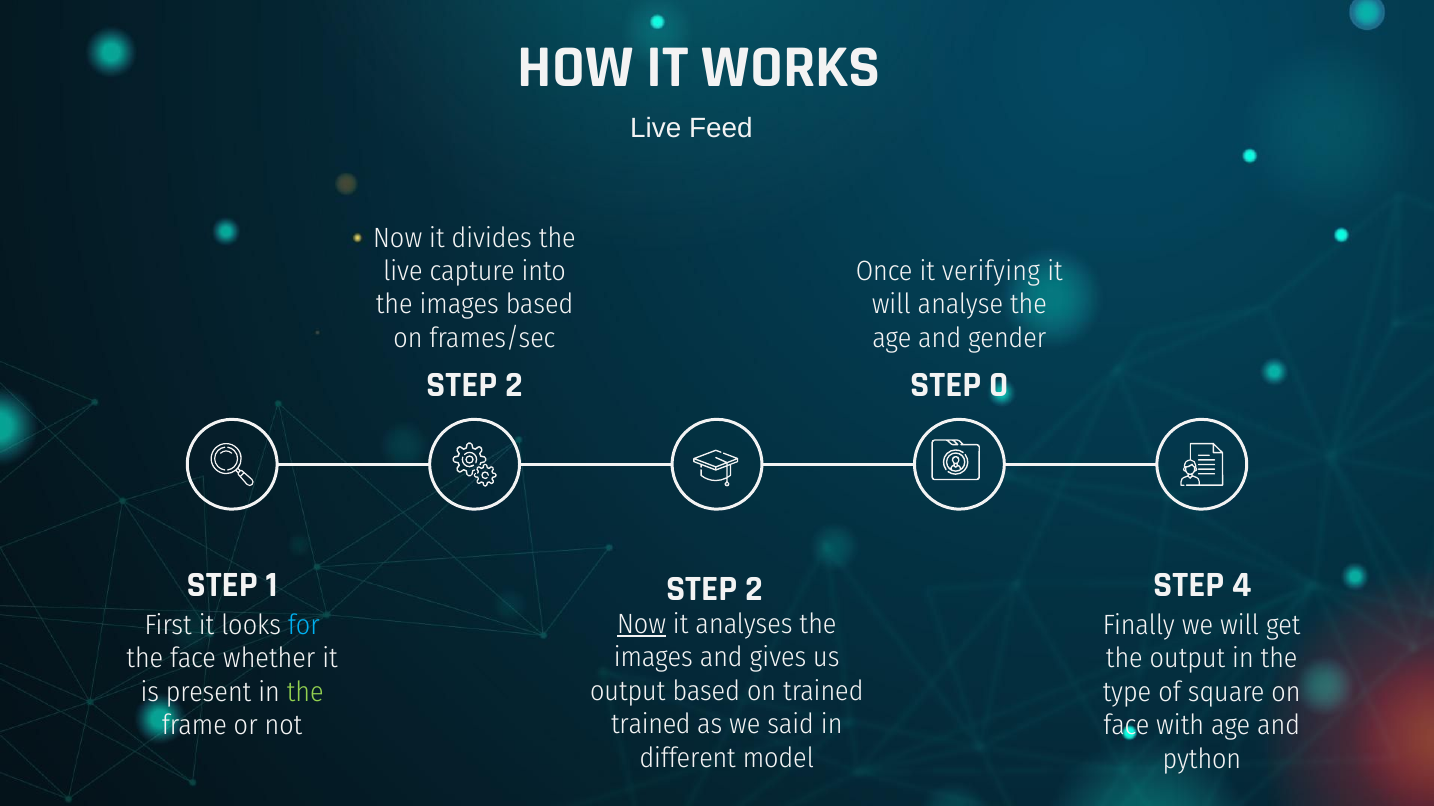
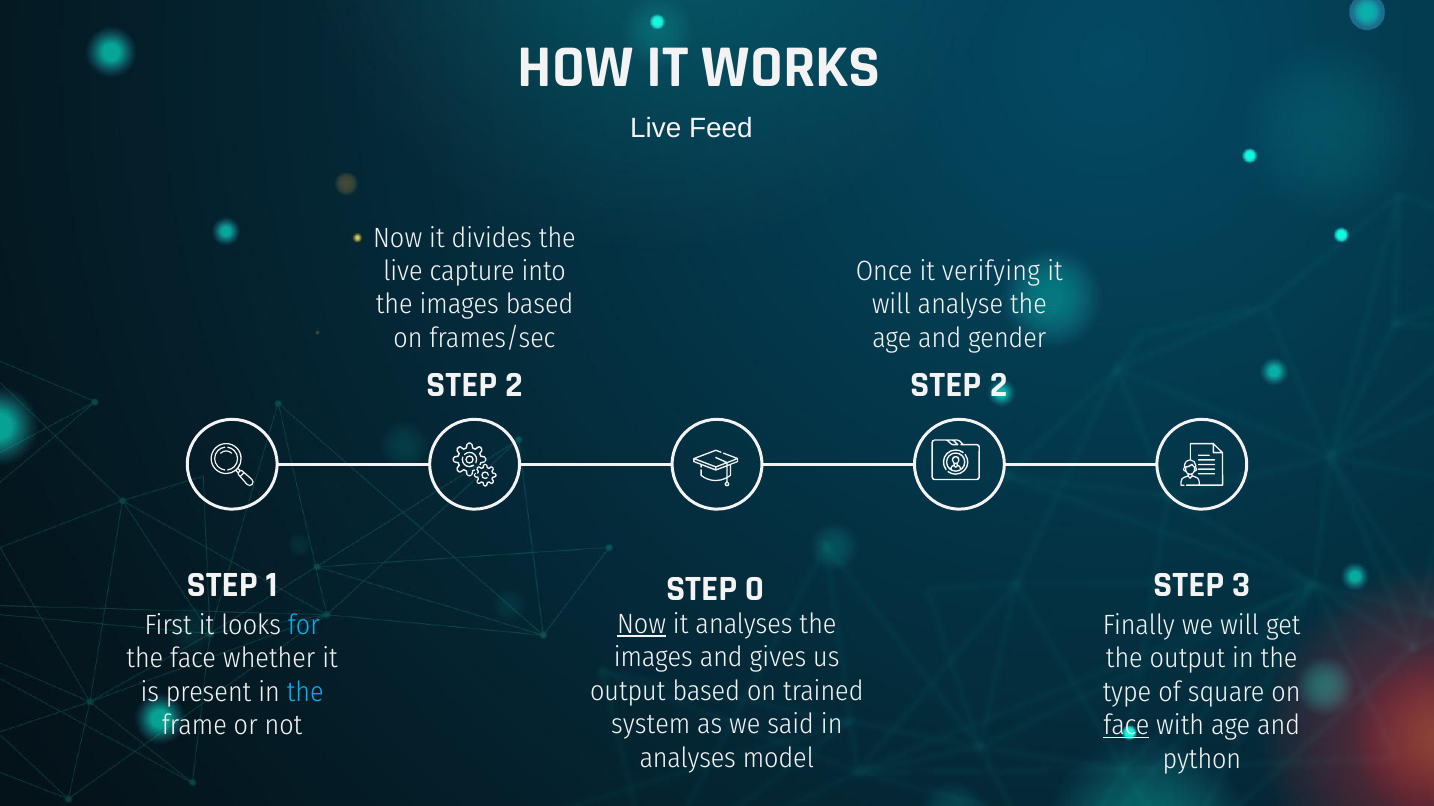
2 STEP 0: 0 -> 2 (999, 385)
4: 4 -> 3 (1241, 585)
2: 2 -> 0 (754, 589)
the colour: light green -> light blue (305, 693)
trained: trained -> system (651, 725)
face underline: none -> present (1126, 726)
different: different -> analyses (688, 759)
